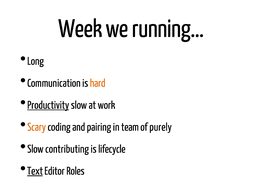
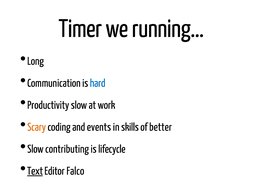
Week: Week -> Timer (80, 29)
hard colour: orange -> blue (98, 83)
Productivity underline: present -> none (48, 105)
pairing: pairing -> events (99, 127)
team: team -> skills (130, 127)
purely: purely -> better (161, 127)
Roles: Roles -> Falco (75, 171)
